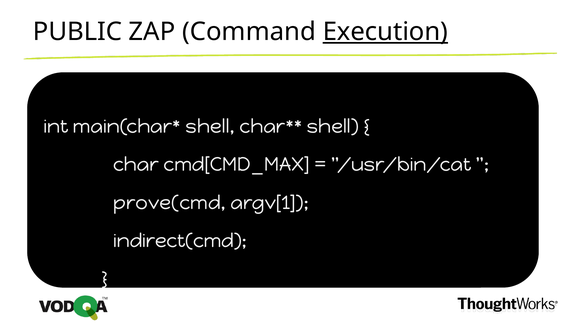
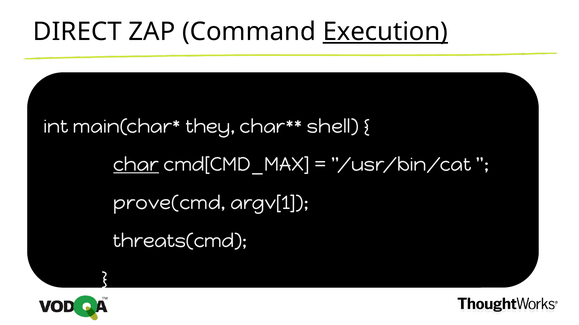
PUBLIC: PUBLIC -> DIRECT (77, 32)
shell: shell -> they (210, 127)
char underline: none -> present (136, 165)
indirect(cmd: indirect(cmd -> threats(cmd (180, 241)
